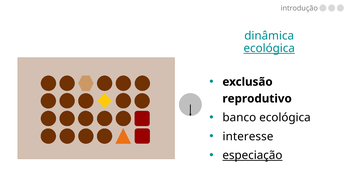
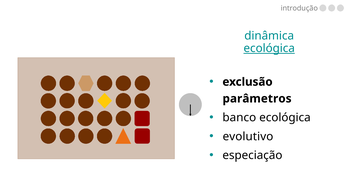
reprodutivo: reprodutivo -> parâmetros (257, 98)
interesse: interesse -> evolutivo (248, 136)
especiação underline: present -> none (252, 155)
